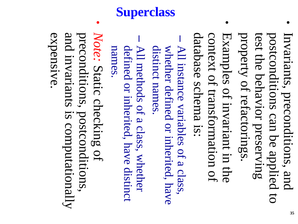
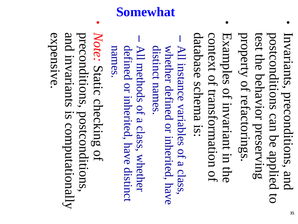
Superclass: Superclass -> Somewhat (146, 12)
